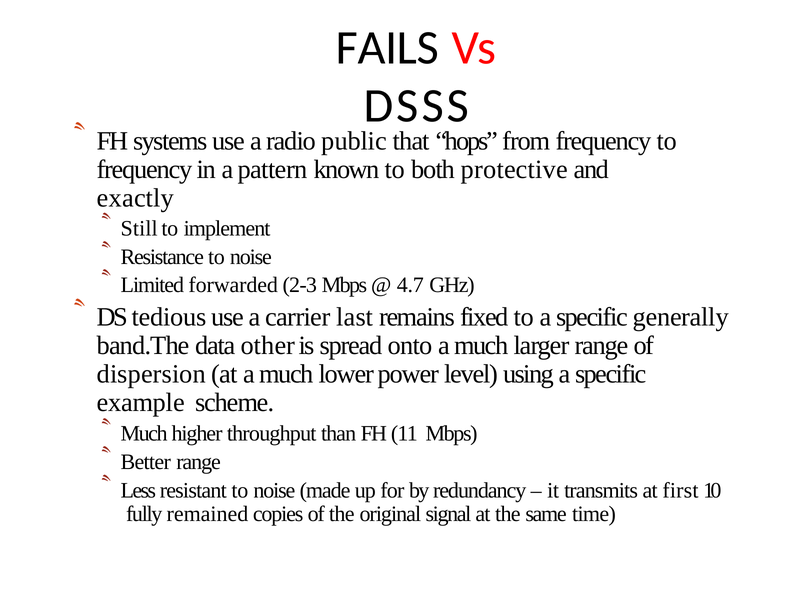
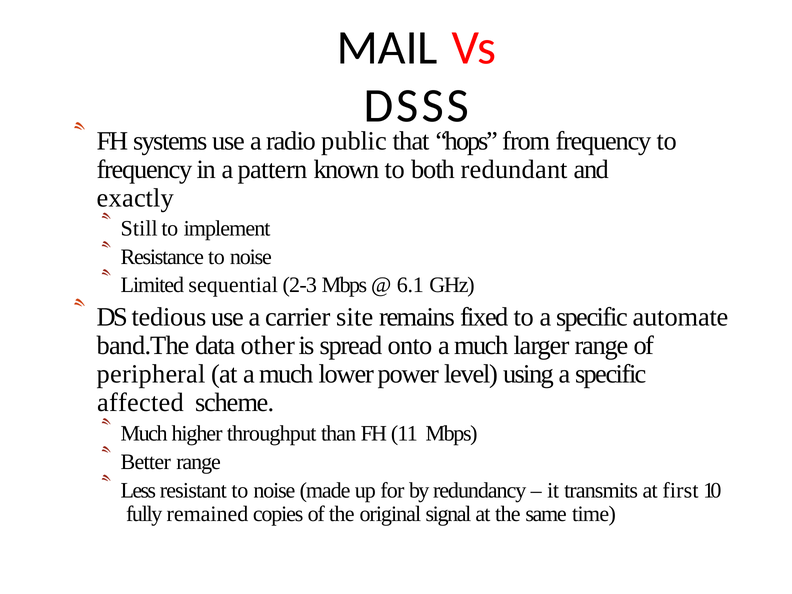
FAILS: FAILS -> MAIL (387, 48)
protective: protective -> redundant (514, 169)
forwarded: forwarded -> sequential (233, 285)
4.7: 4.7 -> 6.1 (410, 285)
last: last -> site (355, 317)
generally: generally -> automate (681, 317)
dispersion: dispersion -> peripheral (151, 374)
example: example -> affected (141, 402)
